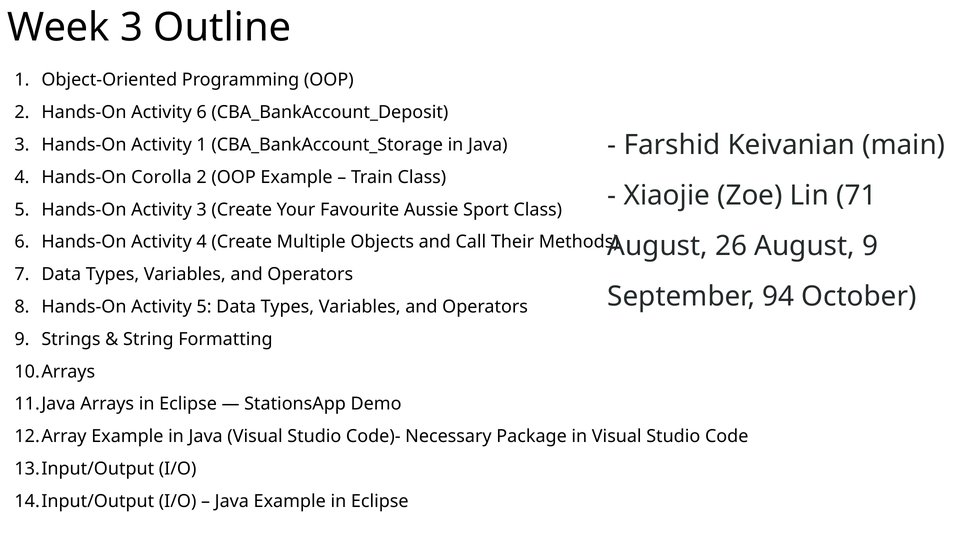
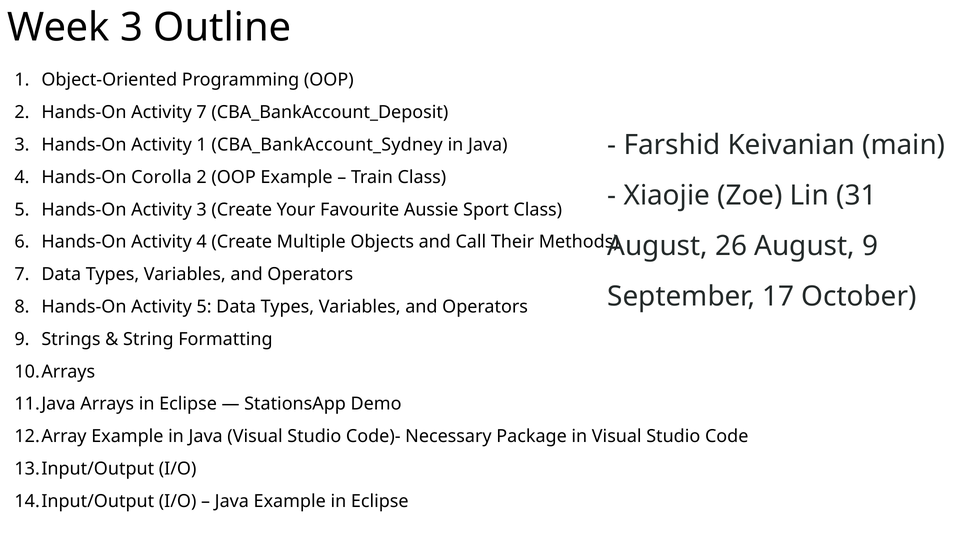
Activity 6: 6 -> 7 (202, 112)
CBA_BankAccount_Storage: CBA_BankAccount_Storage -> CBA_BankAccount_Sydney (327, 145)
71: 71 -> 31 (856, 195)
94: 94 -> 17 (778, 296)
